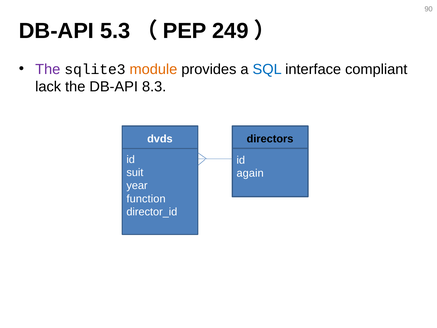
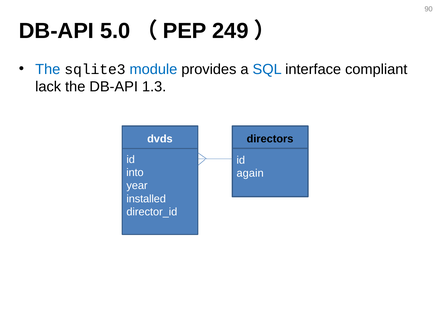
5.3: 5.3 -> 5.0 (115, 31)
The colour: purple -> blue (48, 69)
module colour: orange -> blue (153, 69)
8.3: 8.3 -> 1.3 (154, 87)
suit: suit -> into (135, 172)
function: function -> installed (146, 199)
